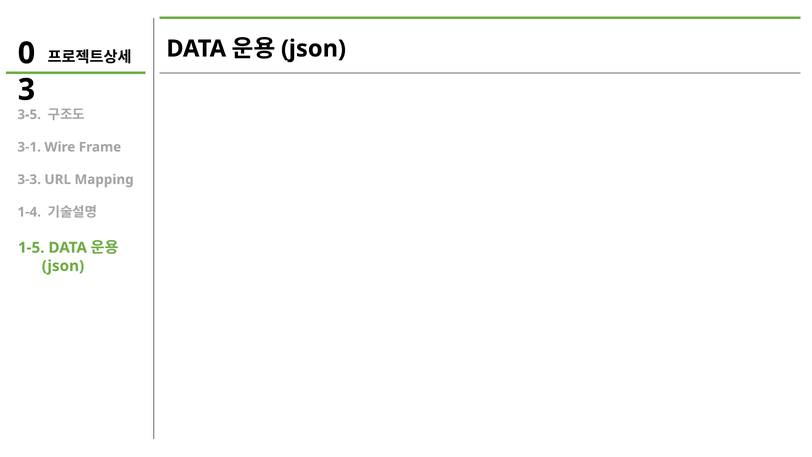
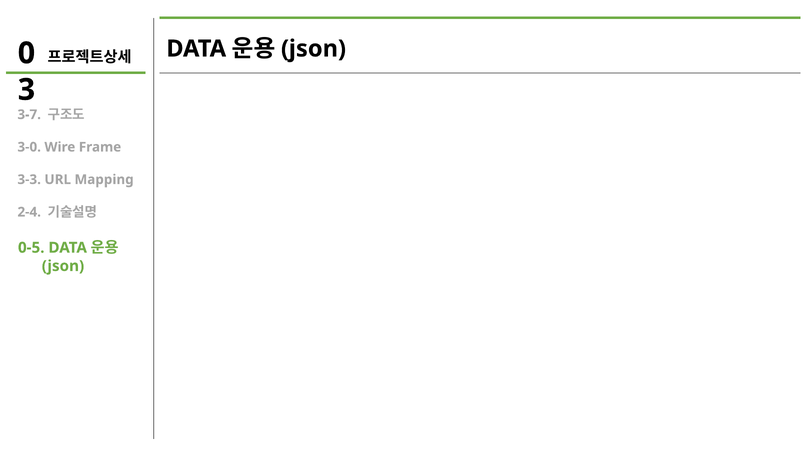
3-5: 3-5 -> 3-7 (29, 115)
3-1: 3-1 -> 3-0 (29, 147)
1-4: 1-4 -> 2-4 (29, 212)
1-5: 1-5 -> 0-5 (31, 248)
